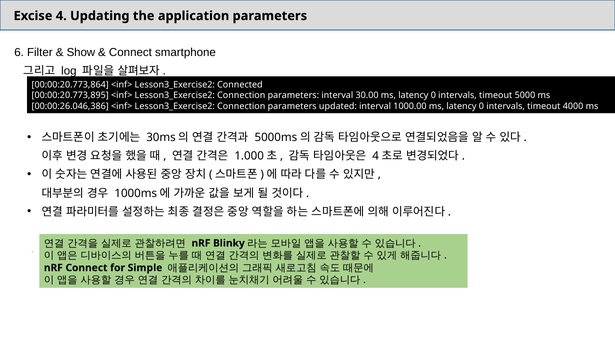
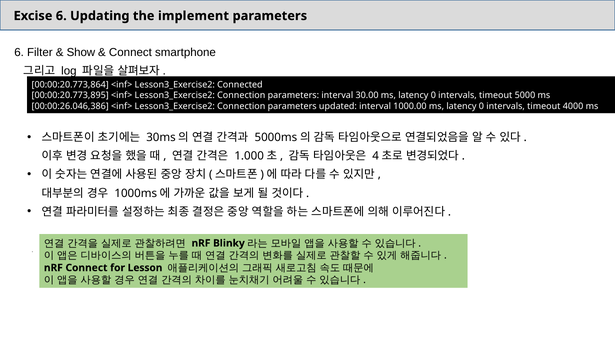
Excise 4: 4 -> 6 (61, 16)
application: application -> implement (193, 16)
Simple: Simple -> Lesson (145, 268)
